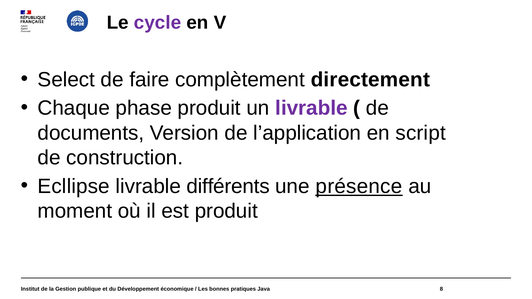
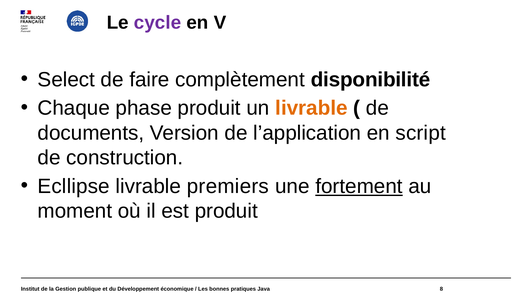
directement: directement -> disponibilité (371, 80)
livrable colour: purple -> orange (311, 108)
différents: différents -> premiers (228, 186)
présence: présence -> fortement (359, 186)
